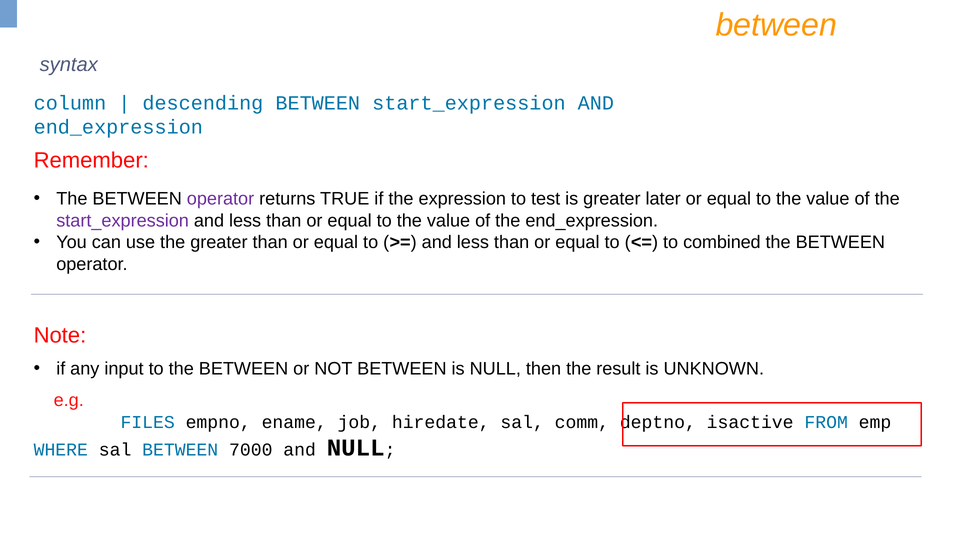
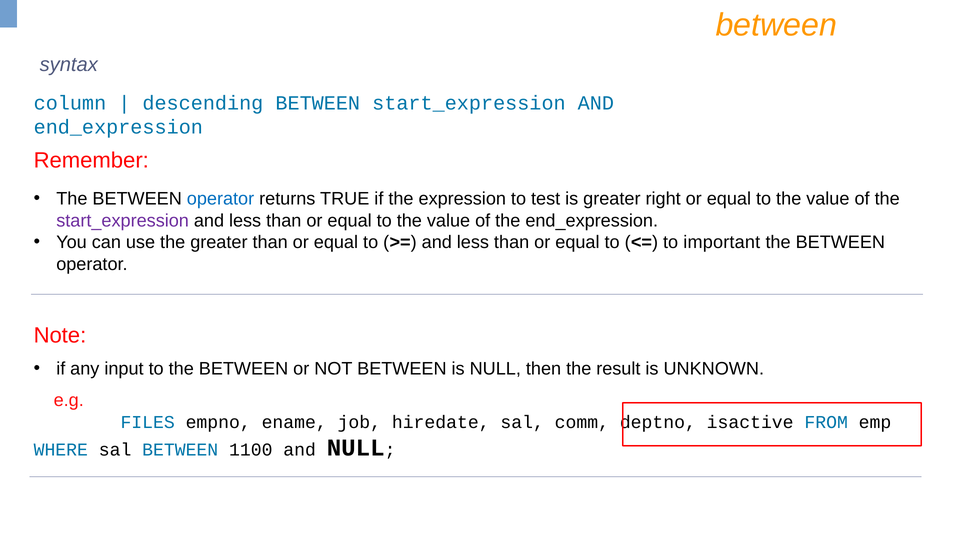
operator colour: purple -> blue (221, 199)
later: later -> right (663, 199)
combined: combined -> important (722, 242)
7000: 7000 -> 1100 (251, 450)
